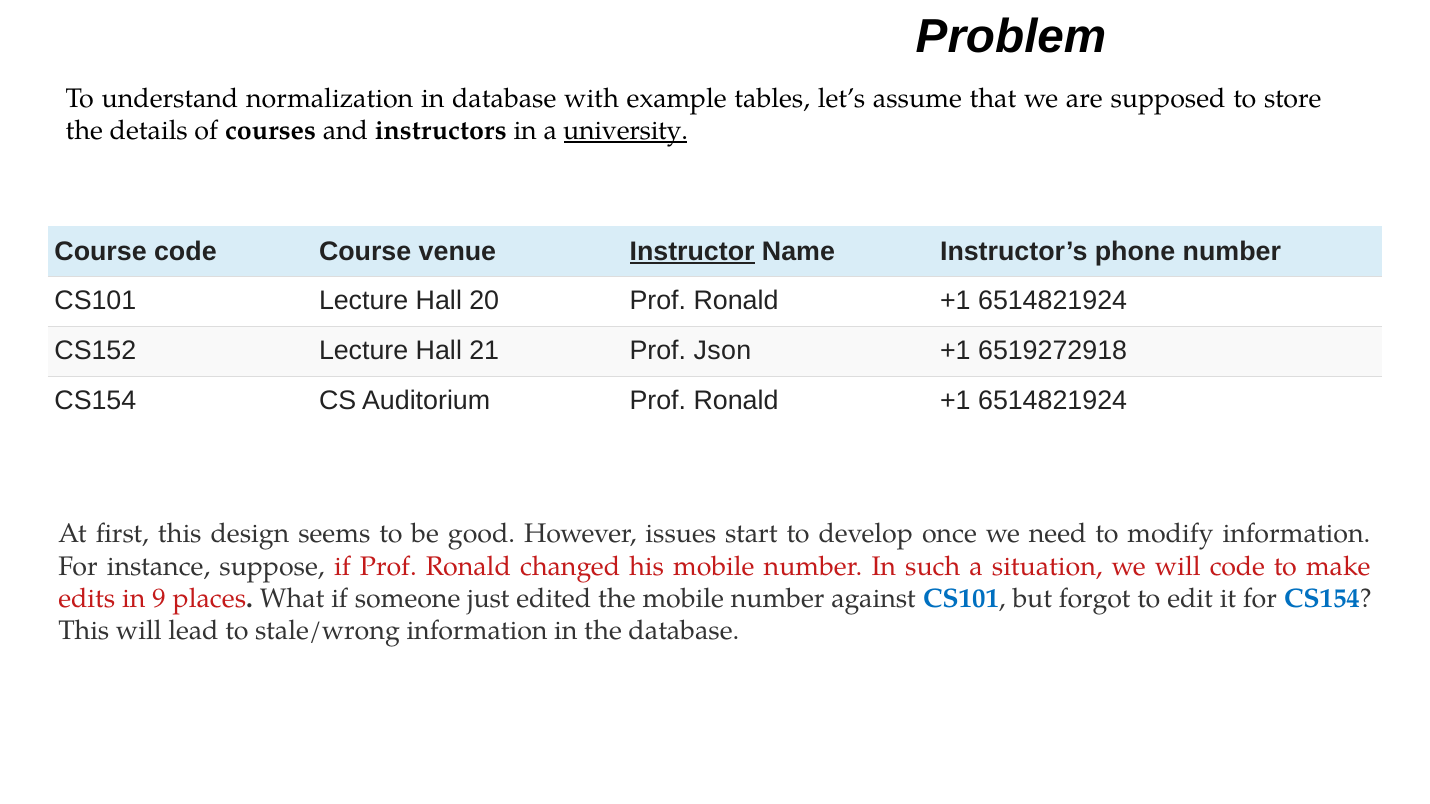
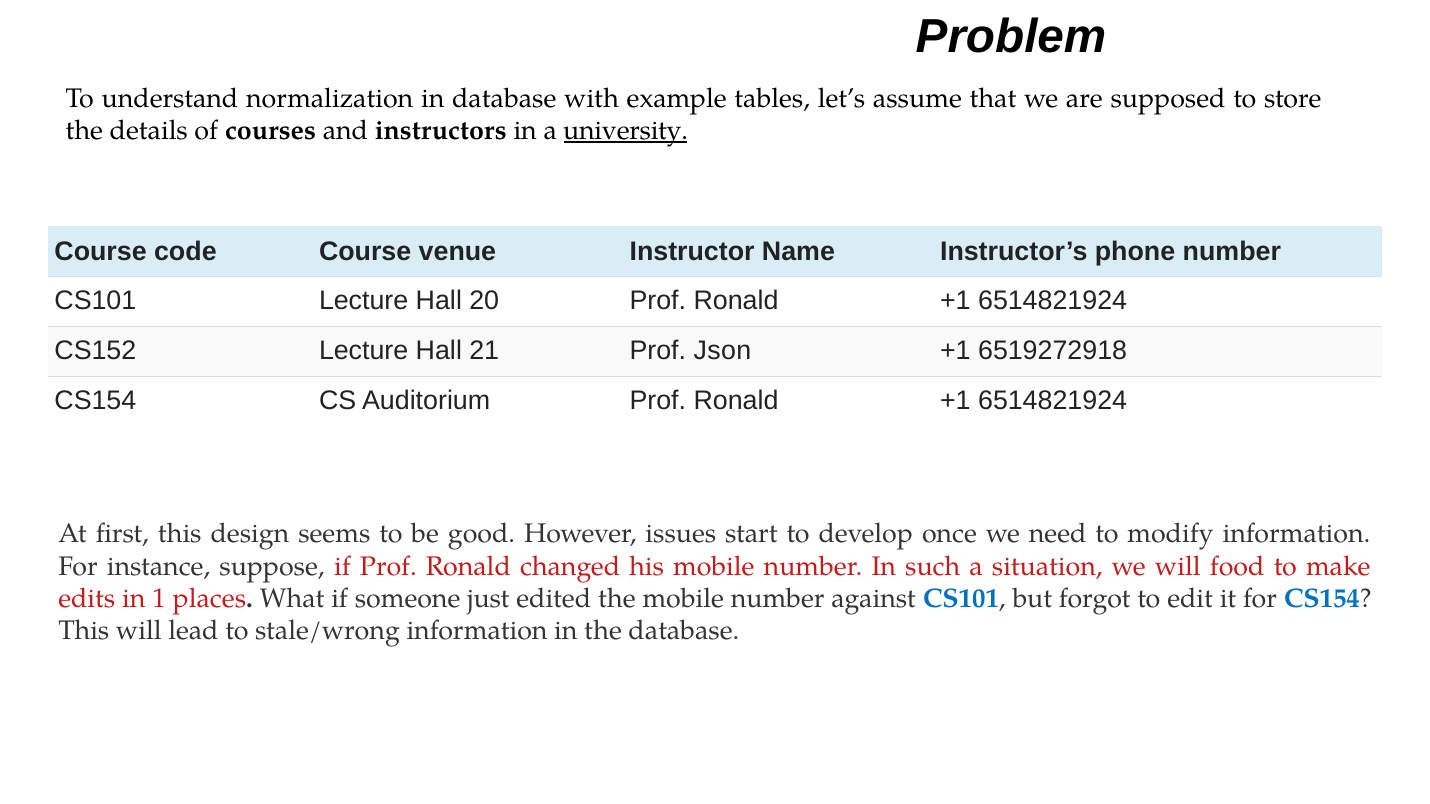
Instructor underline: present -> none (692, 252)
will code: code -> food (1237, 566)
9: 9 -> 1 (159, 599)
